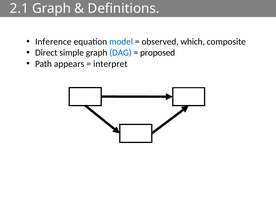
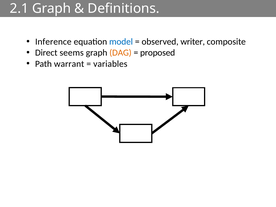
which: which -> writer (193, 42)
simple: simple -> seems (72, 53)
DAG colour: blue -> orange (120, 53)
appears: appears -> warrant (69, 64)
interpret: interpret -> variables (110, 64)
